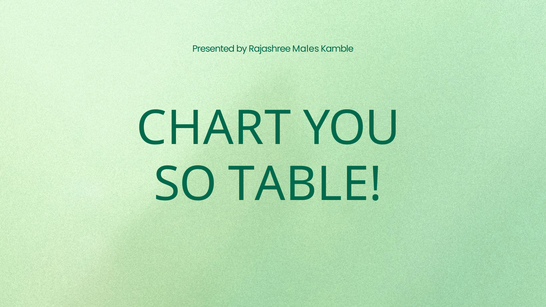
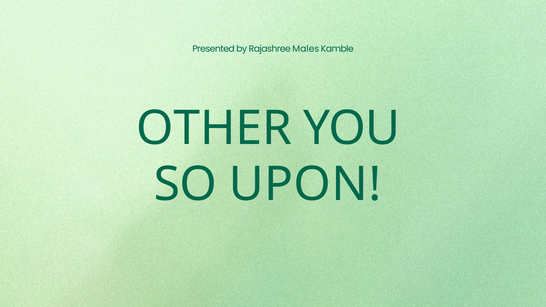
CHART: CHART -> OTHER (214, 128)
TABLE: TABLE -> UPON (305, 184)
